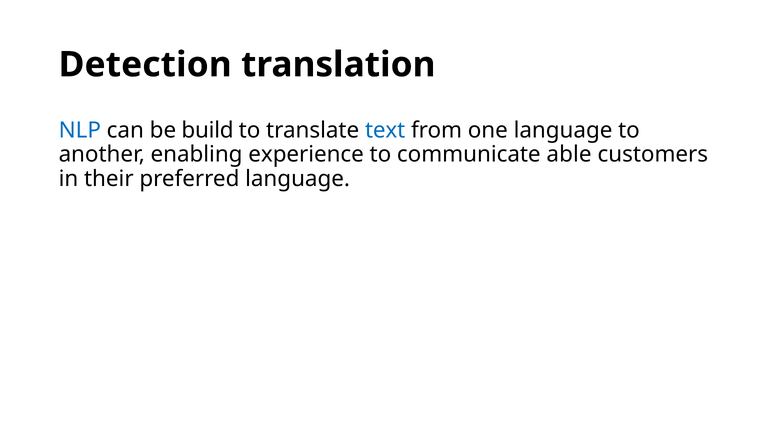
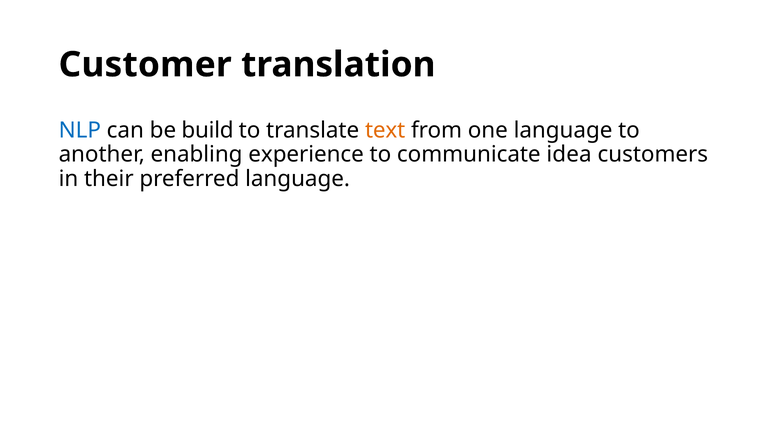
Detection: Detection -> Customer (145, 65)
text colour: blue -> orange (385, 130)
able: able -> idea (569, 154)
